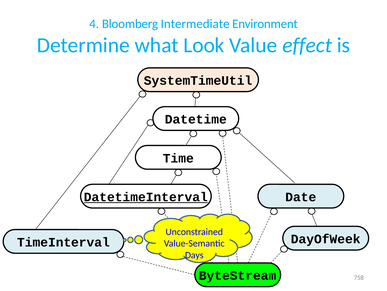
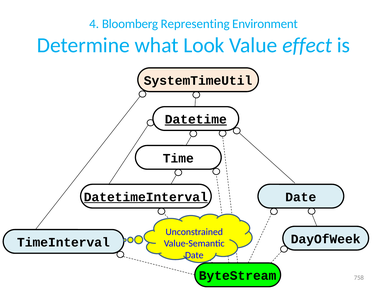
Intermediate: Intermediate -> Representing (195, 24)
Datetime underline: none -> present (196, 119)
Days: Days -> Date (194, 255)
